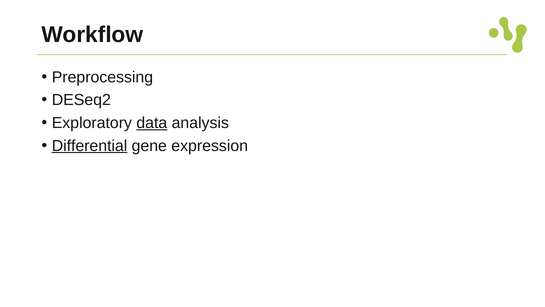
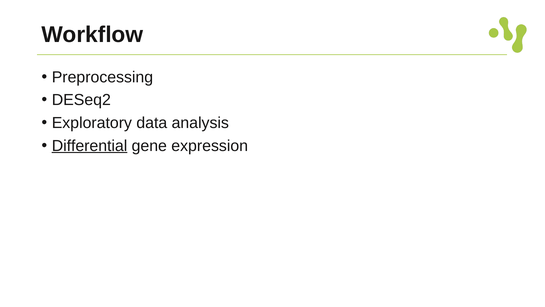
data underline: present -> none (152, 123)
